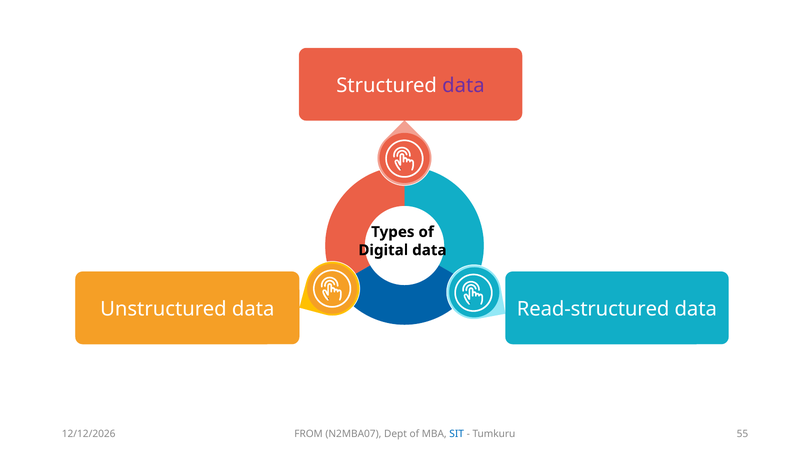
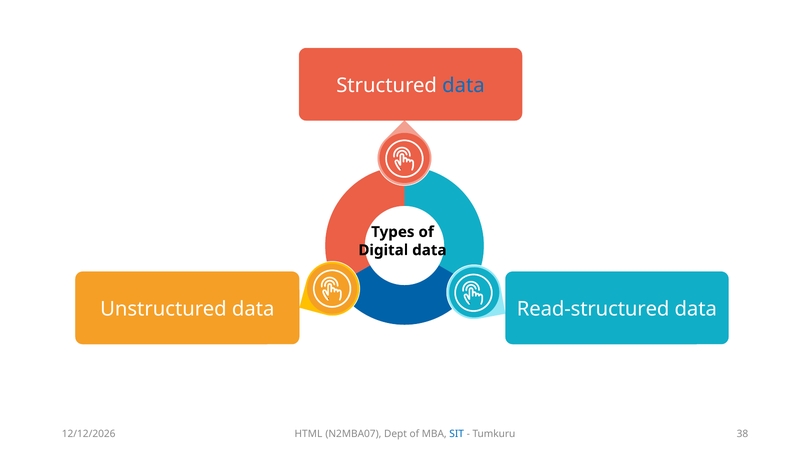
data colour: purple -> blue (463, 86)
FROM: FROM -> HTML (308, 434)
55: 55 -> 38 (742, 434)
